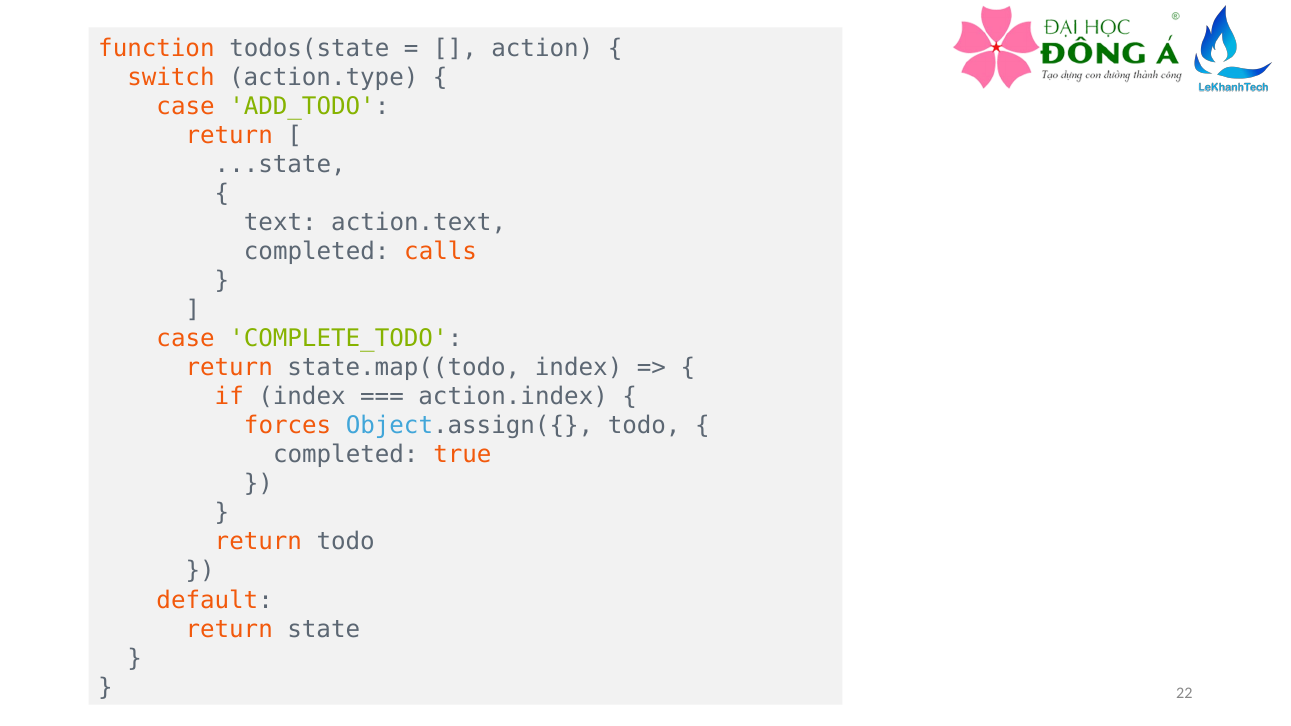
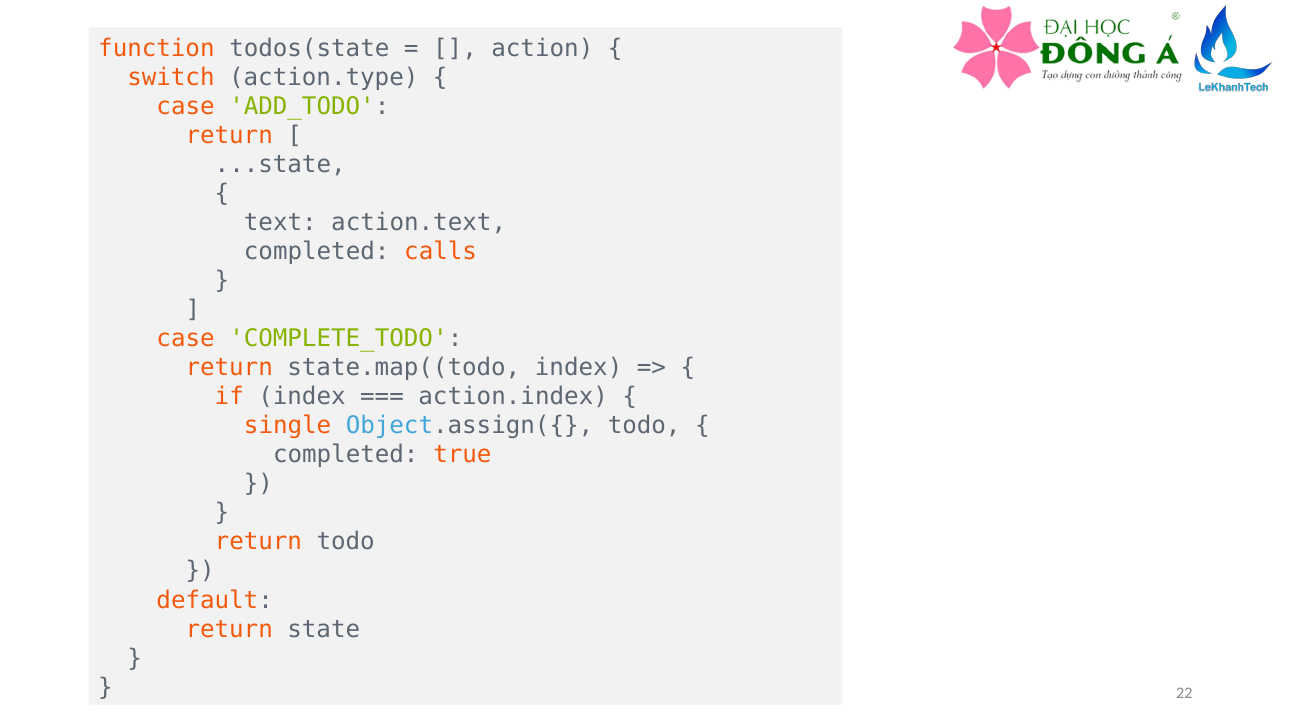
forces: forces -> single (288, 426)
